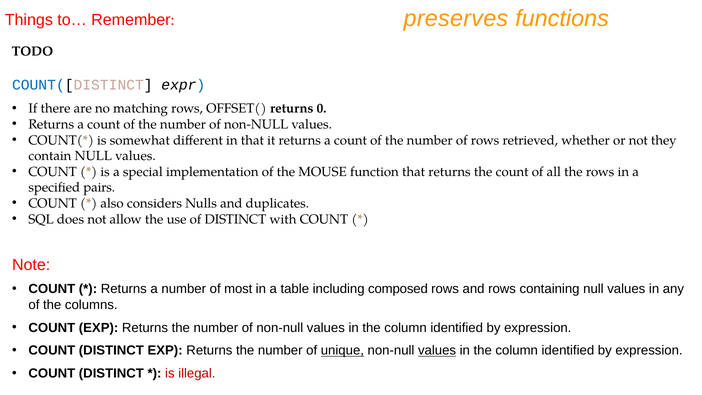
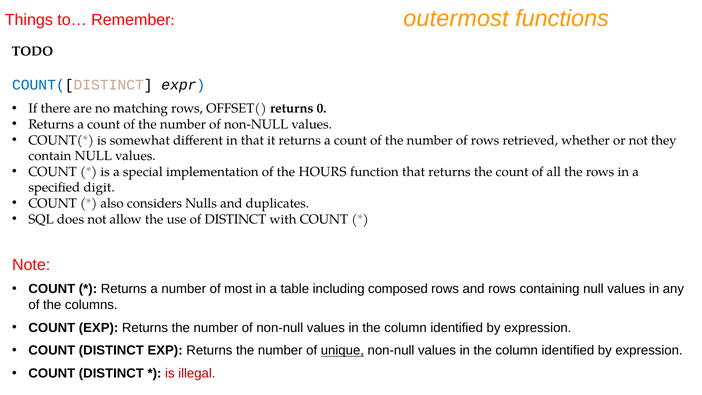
preserves: preserves -> outermost (456, 18)
MOUSE: MOUSE -> HOURS (323, 172)
pairs: pairs -> digit (99, 187)
values underline: present -> none (437, 350)
